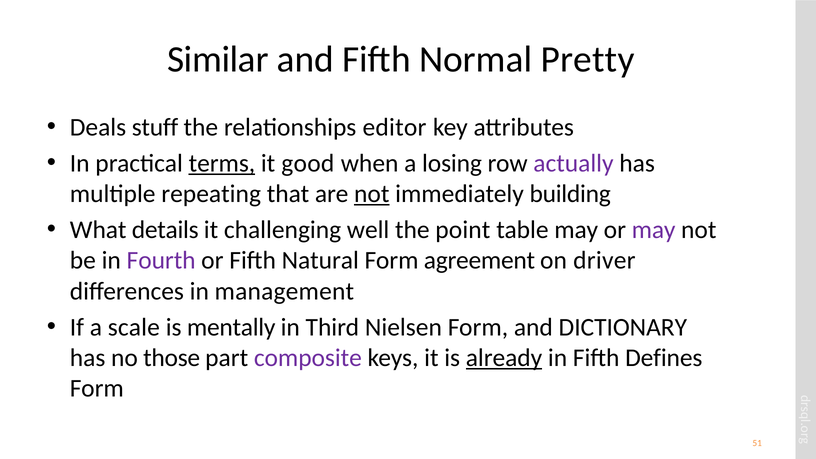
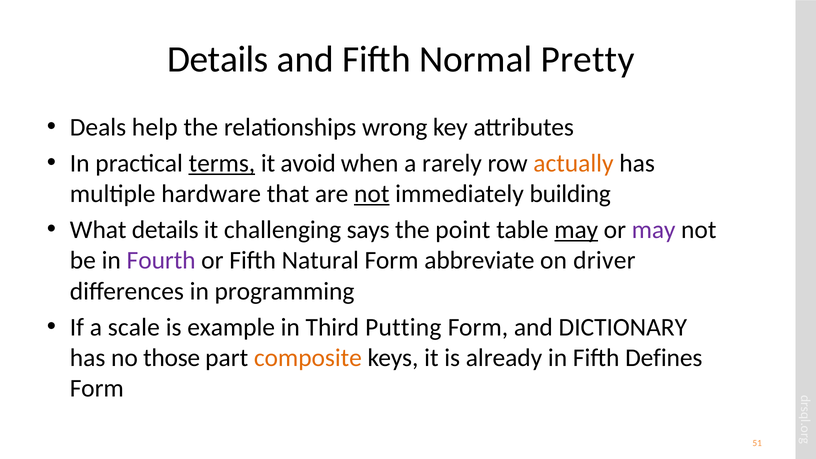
Similar: Similar -> Details (218, 59)
stuff: stuff -> help (155, 127)
editor: editor -> wrong (395, 127)
good: good -> avoid (308, 163)
losing: losing -> rarely (452, 163)
actually colour: purple -> orange (573, 163)
repeating: repeating -> hardware (211, 194)
well: well -> says (368, 230)
may underline: none -> present (576, 230)
agreement: agreement -> abbreviate (479, 261)
management: management -> programming (285, 291)
mentally: mentally -> example (231, 327)
Nielsen: Nielsen -> Putting (403, 327)
composite colour: purple -> orange (308, 358)
already underline: present -> none (504, 358)
